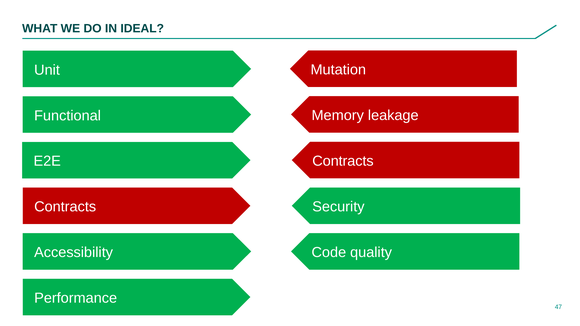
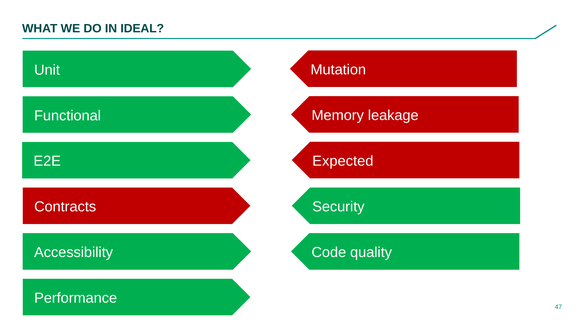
Contracts: Contracts -> Expected (343, 161)
